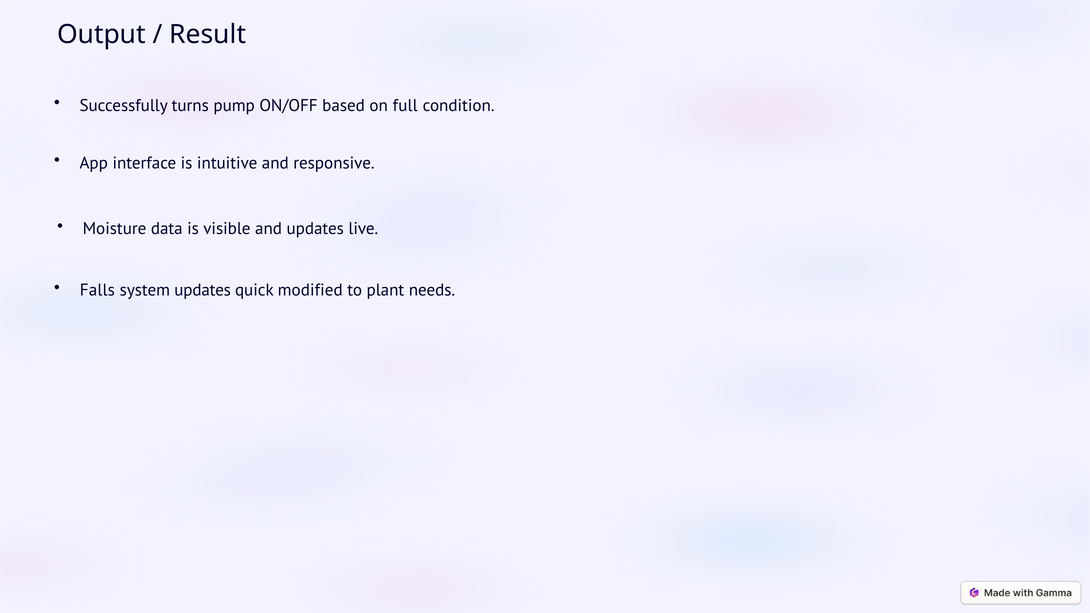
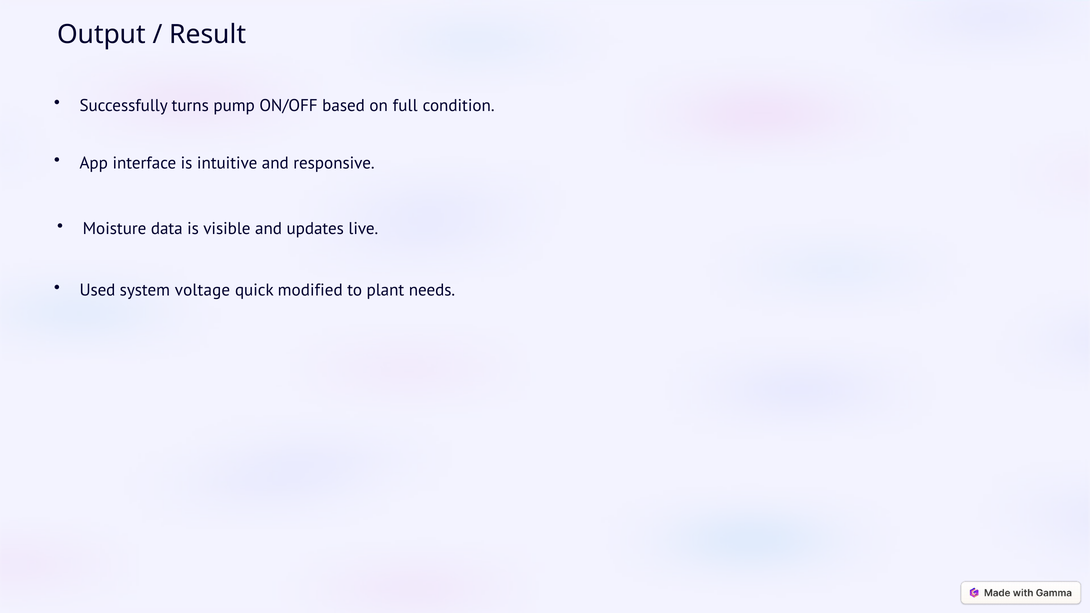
Falls: Falls -> Used (97, 290)
system updates: updates -> voltage (202, 290)
